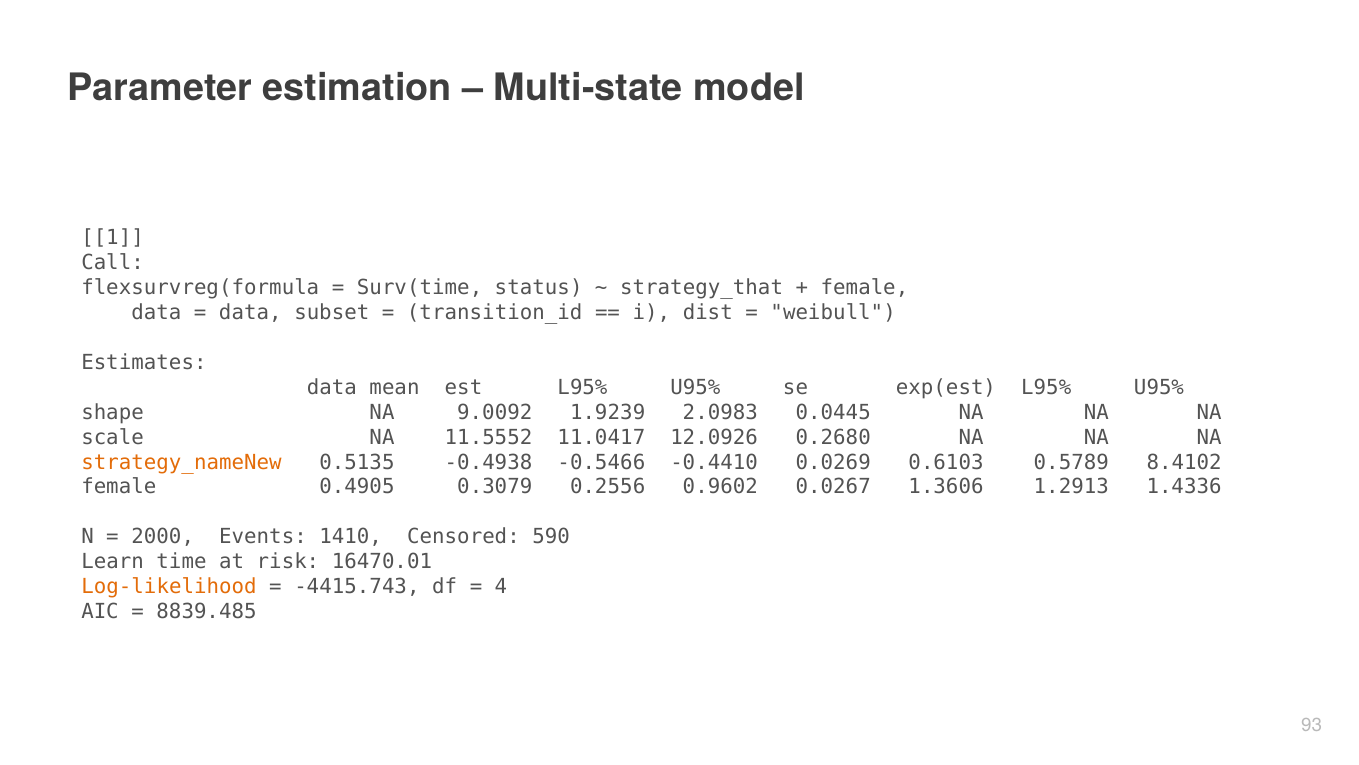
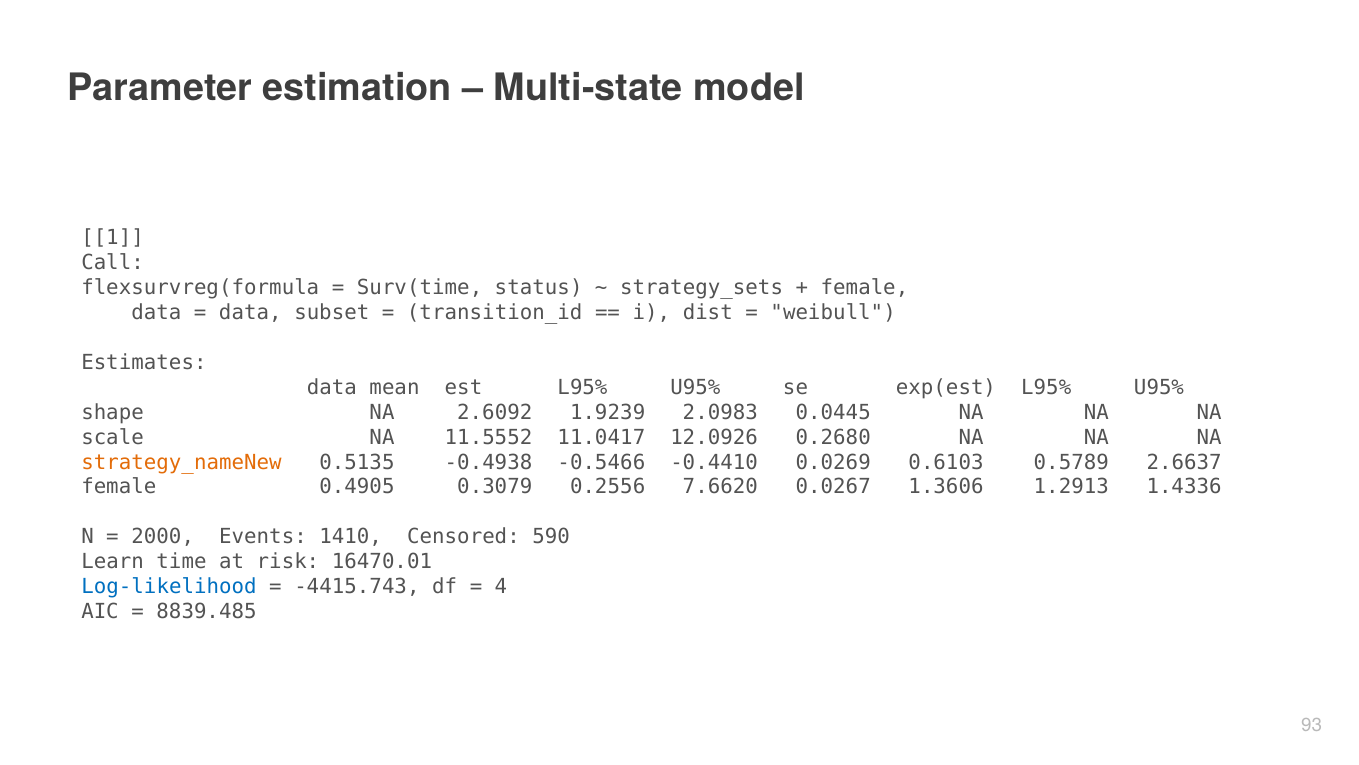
strategy_that: strategy_that -> strategy_sets (702, 287)
9.0092: 9.0092 -> 2.6092 (495, 412)
8.4102: 8.4102 -> 2.6637 (1184, 462)
0.9602: 0.9602 -> 7.6620 (720, 487)
Log-likelihood colour: orange -> blue (169, 587)
